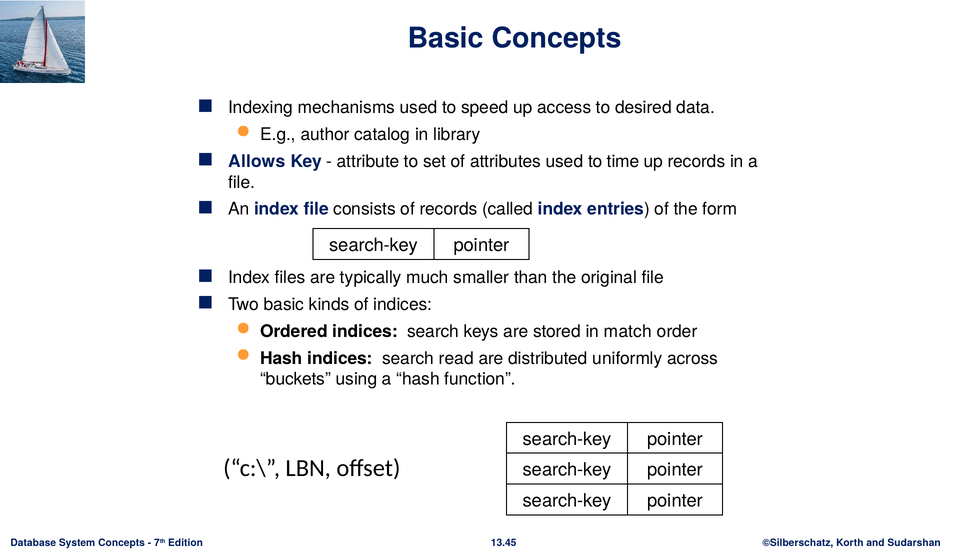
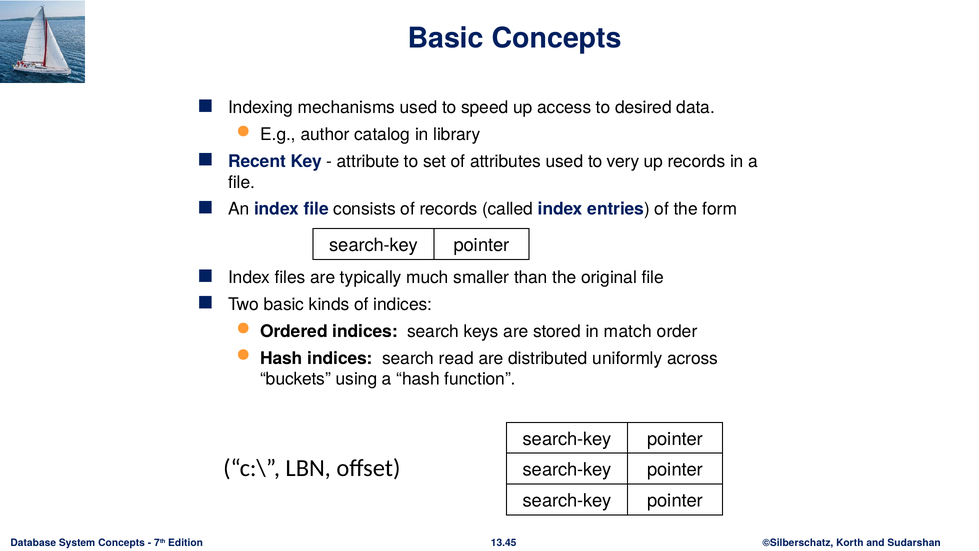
Allows: Allows -> Recent (257, 161)
time: time -> very (623, 161)
